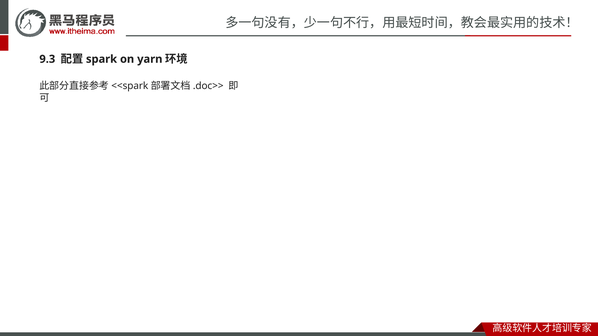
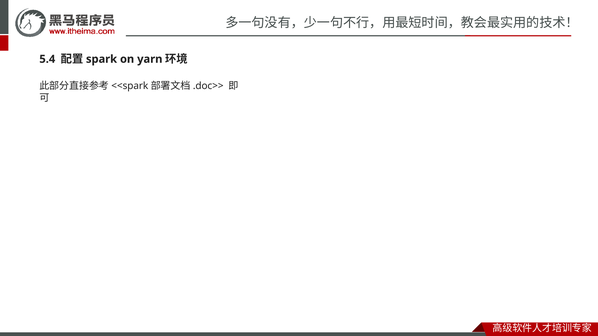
9.3: 9.3 -> 5.4 (47, 59)
